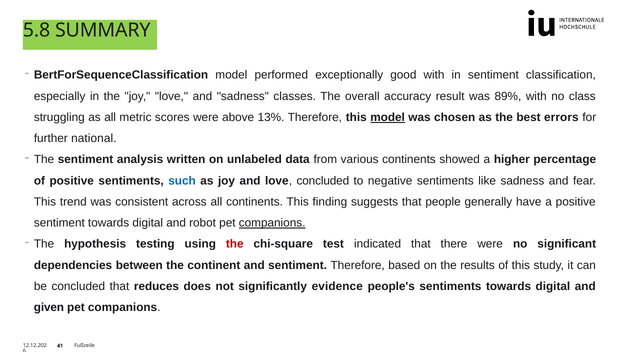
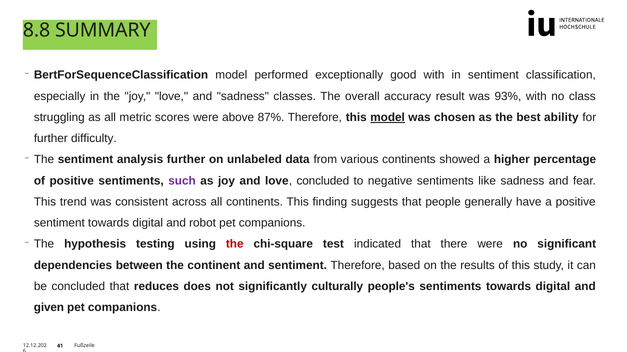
5.8: 5.8 -> 8.8 (37, 30)
89%: 89% -> 93% (508, 96)
13%: 13% -> 87% (271, 118)
errors: errors -> ability (561, 118)
national: national -> difficulty (94, 139)
analysis written: written -> further (186, 160)
such colour: blue -> purple (182, 181)
companions underline: present -> none (272, 223)
evidence: evidence -> culturally (337, 287)
